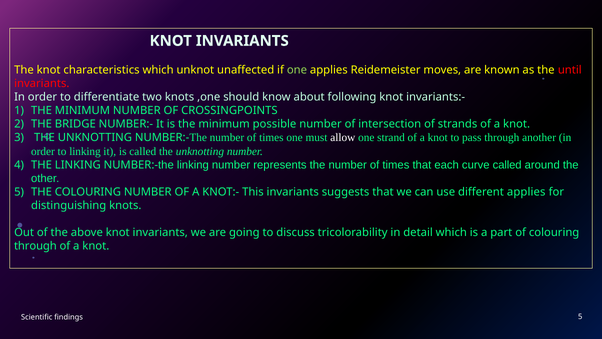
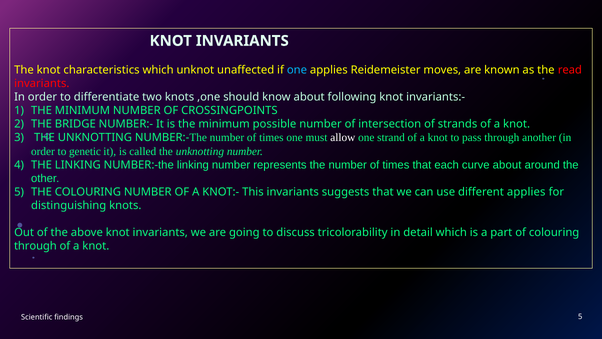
one colour: light green -> light blue (297, 70)
until: until -> read (570, 70)
to linking: linking -> genetic (85, 151)
curve called: called -> about (507, 165)
